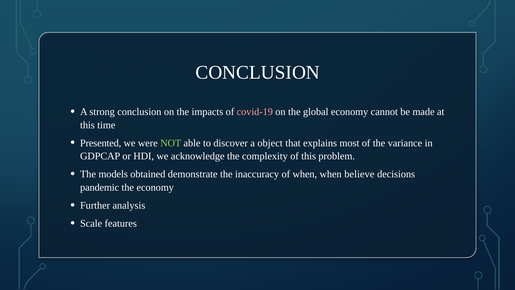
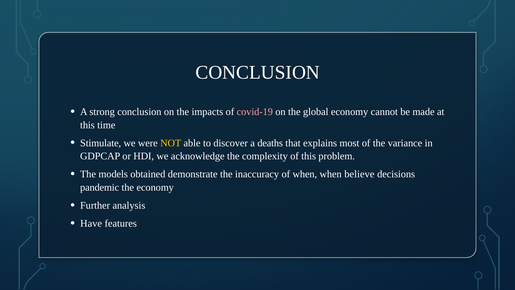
Presented: Presented -> Stimulate (101, 143)
NOT colour: light green -> yellow (171, 143)
object: object -> deaths (270, 143)
Scale: Scale -> Have (91, 223)
